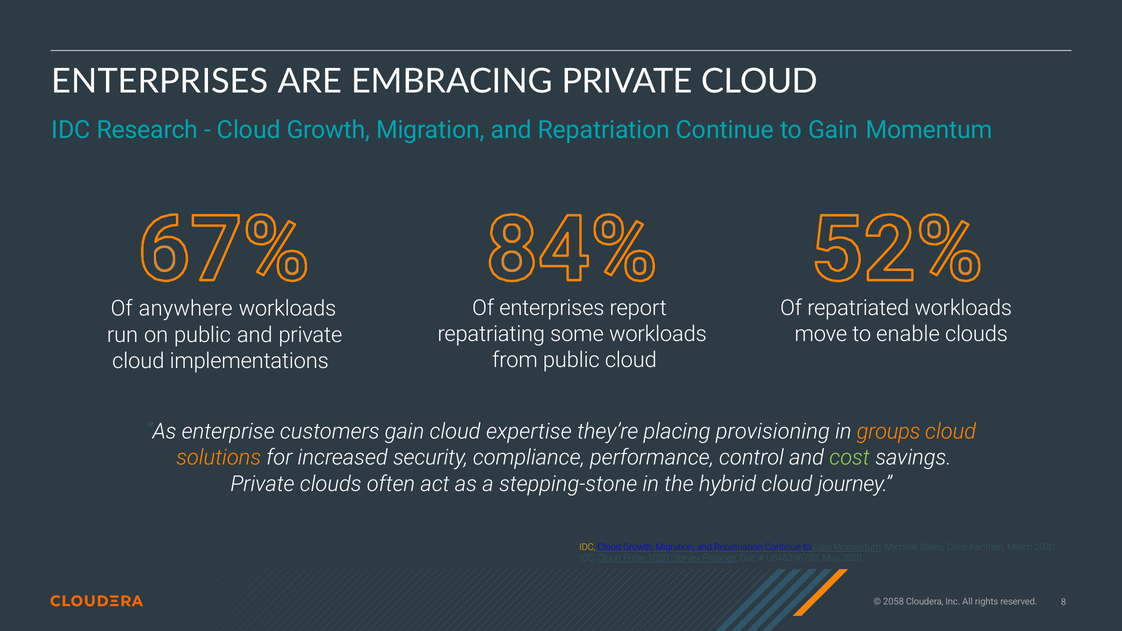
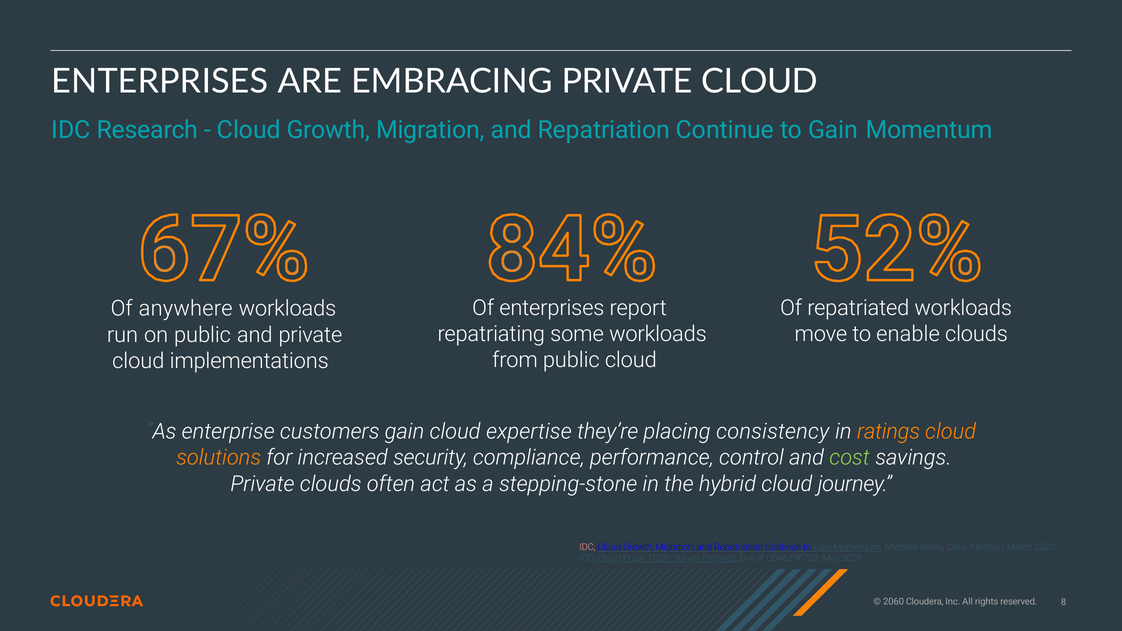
provisioning: provisioning -> consistency (773, 432)
groups: groups -> ratings (889, 432)
IDC colour: yellow -> pink (587, 547)
2058: 2058 -> 2060 (894, 602)
